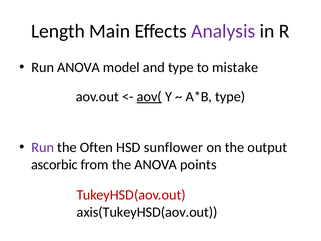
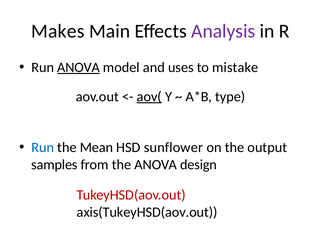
Length: Length -> Makes (58, 31)
ANOVA underline: none -> present (79, 67)
and type: type -> uses (181, 67)
Run colour: purple -> blue (43, 147)
Often: Often -> Mean (96, 147)
ascorbic: ascorbic -> samples (54, 164)
points: points -> design (198, 164)
